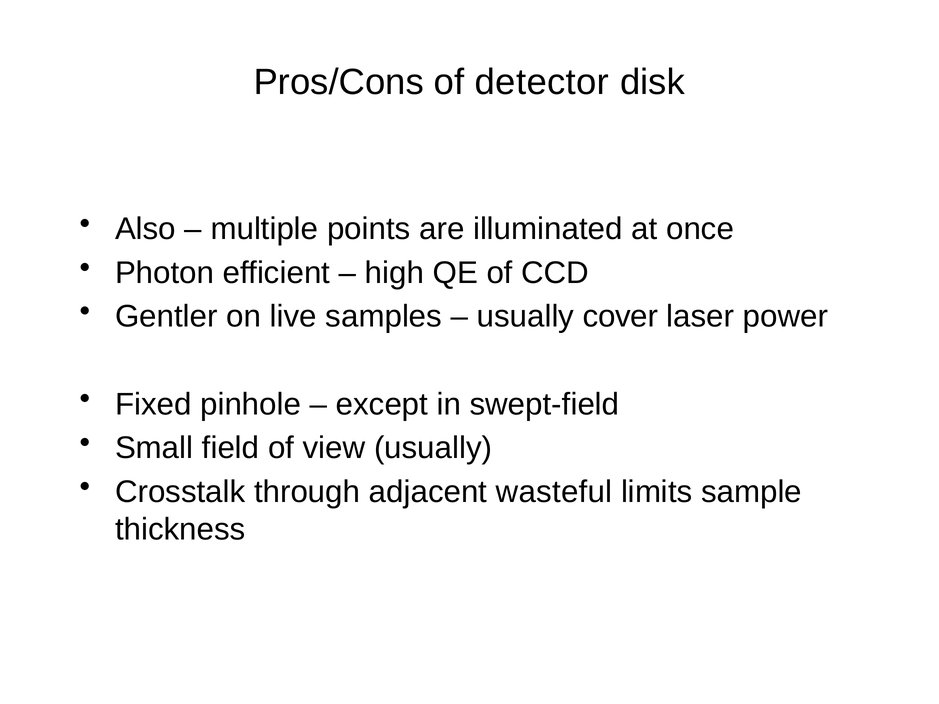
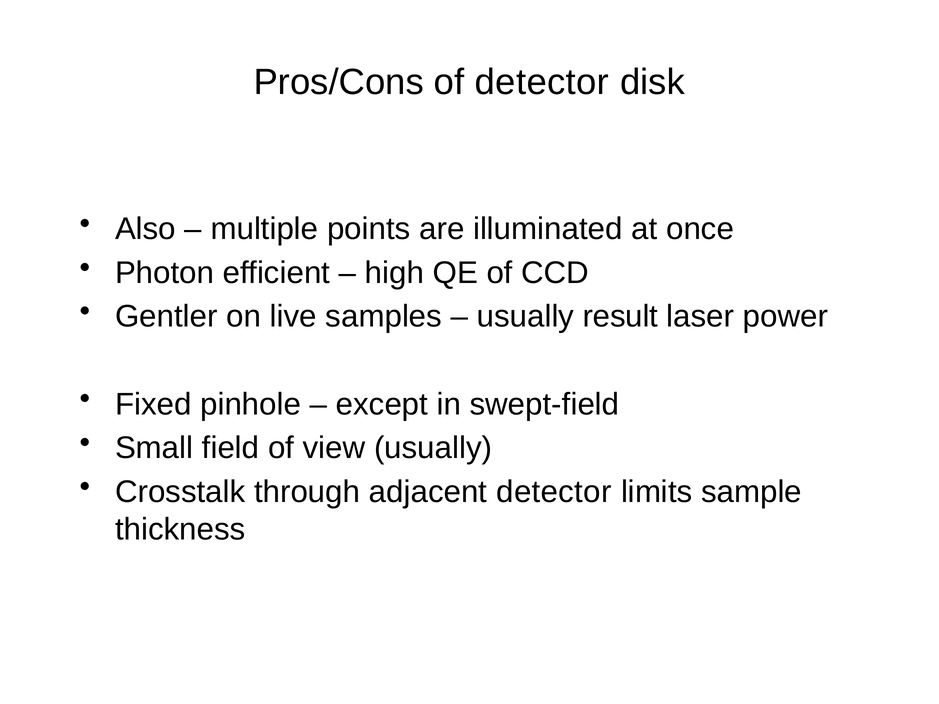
cover: cover -> result (620, 317)
adjacent wasteful: wasteful -> detector (554, 492)
